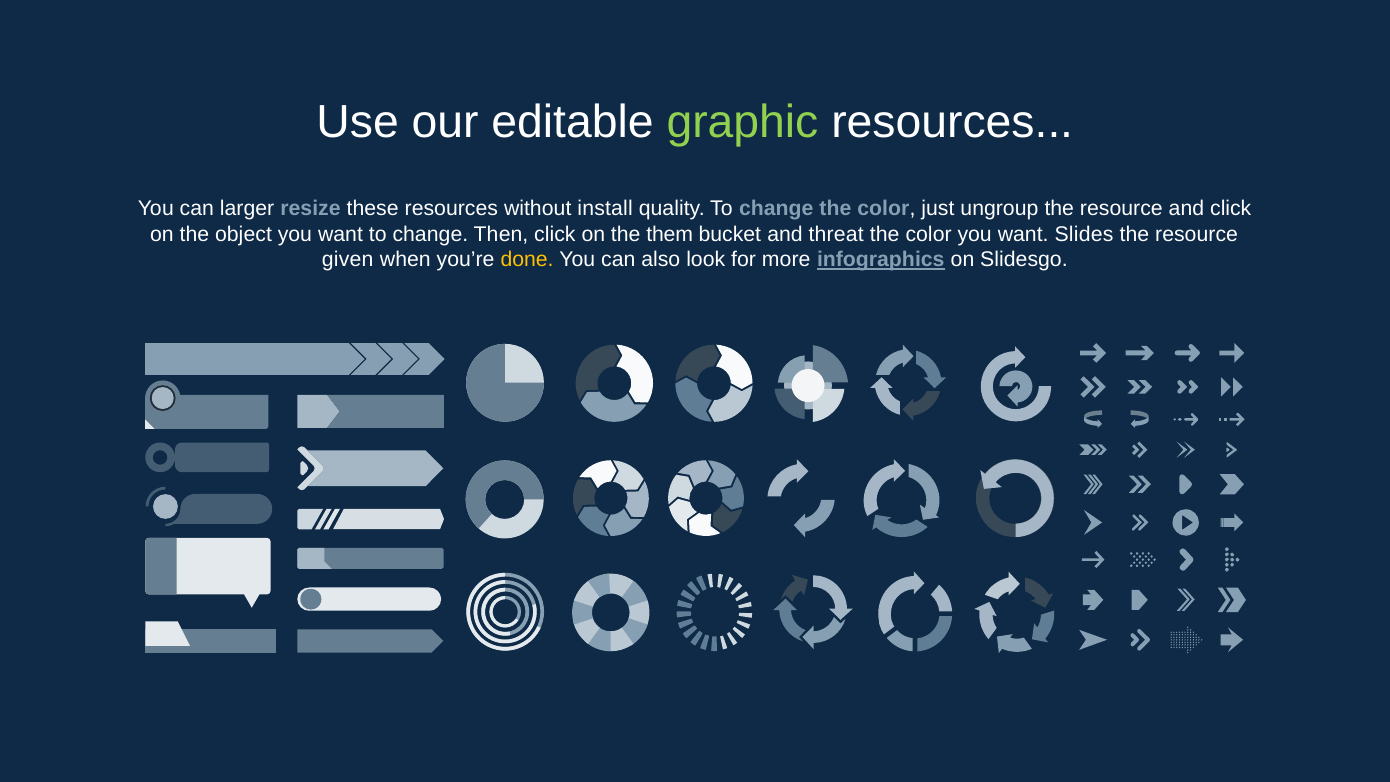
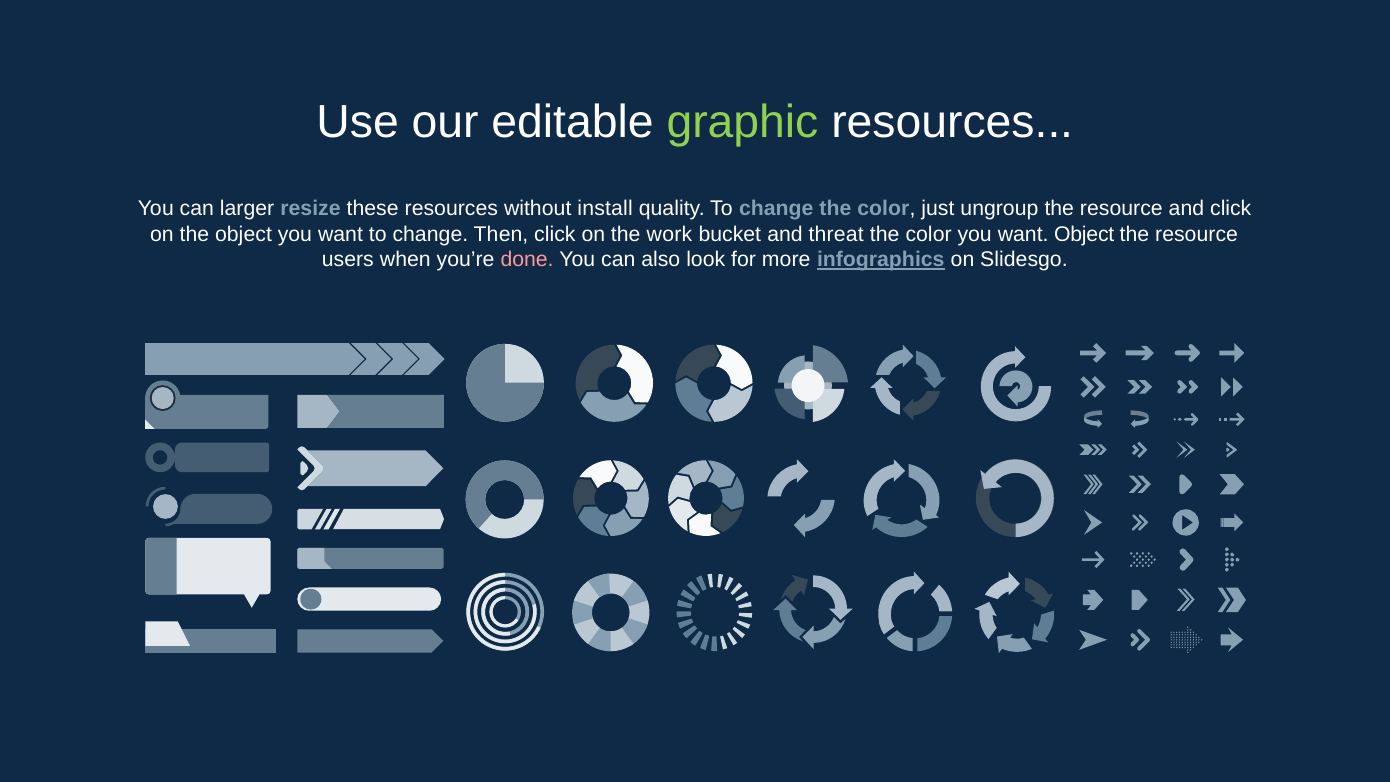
them: them -> work (669, 234)
want Slides: Slides -> Object (1084, 234)
given: given -> users (348, 260)
done colour: yellow -> pink (527, 260)
